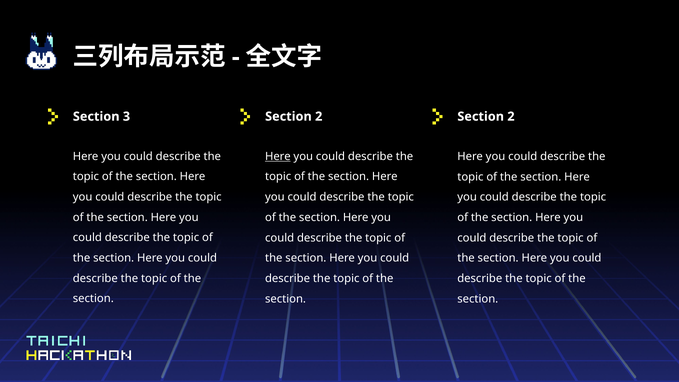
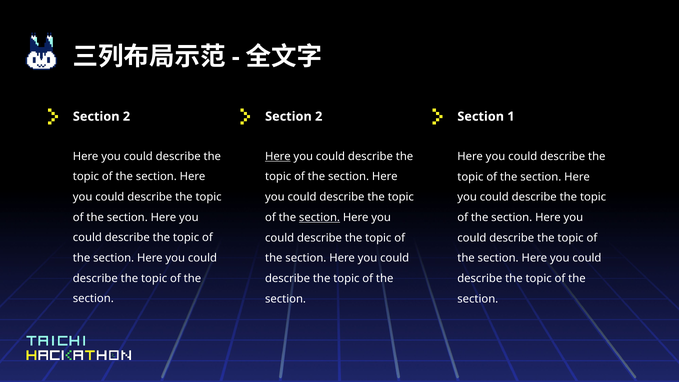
3: 3 -> 2 (126, 116)
2: 2 -> 1 (511, 116)
section underline: none -> present (320, 217)
